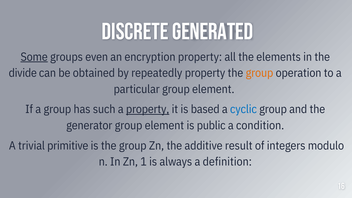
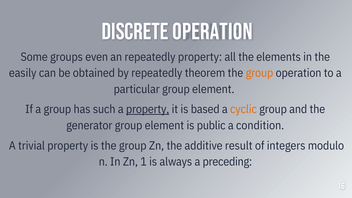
DISCRETE GENERATED: GENERATED -> OPERATION (213, 32)
Some underline: present -> none (34, 57)
an encryption: encryption -> repeatedly (150, 57)
divide: divide -> easily (23, 73)
repeatedly property: property -> theorem (205, 73)
cyclic colour: blue -> orange (243, 109)
trivial primitive: primitive -> property (68, 146)
definition: definition -> preceding (227, 162)
